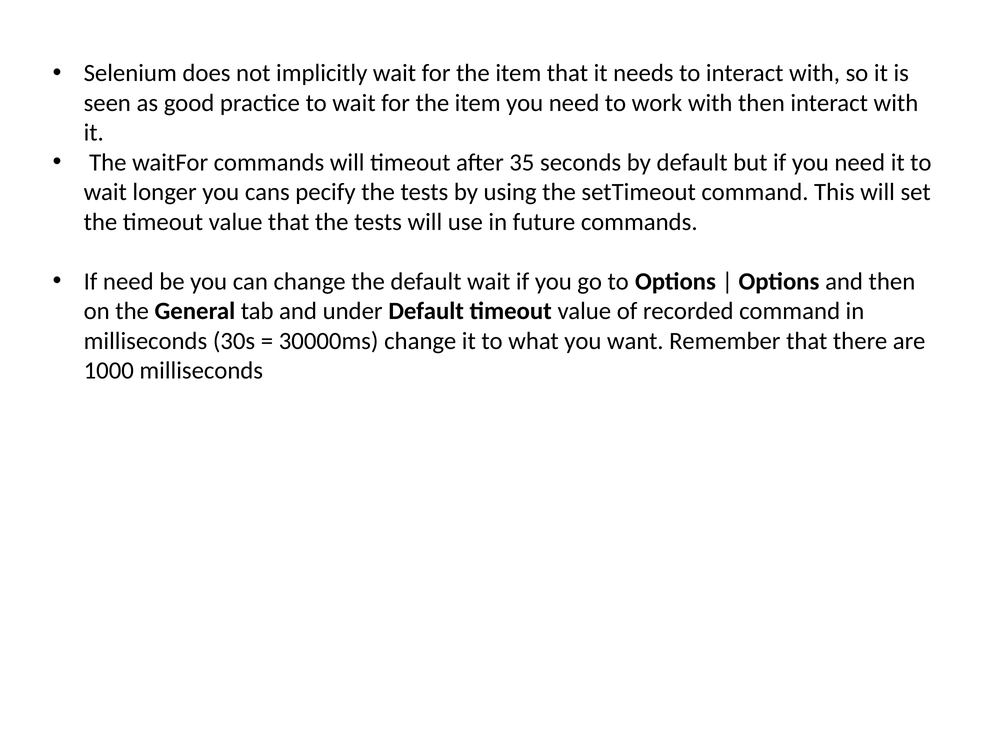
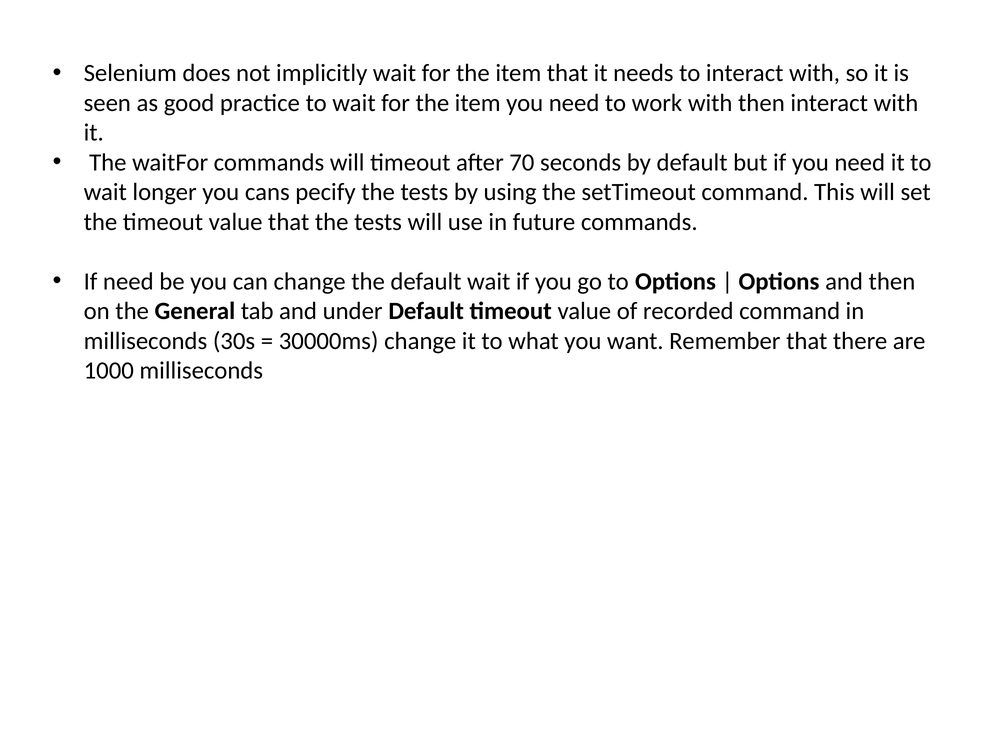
35: 35 -> 70 (522, 162)
